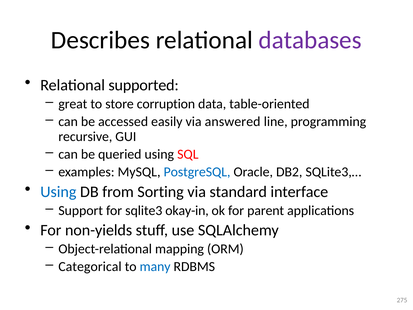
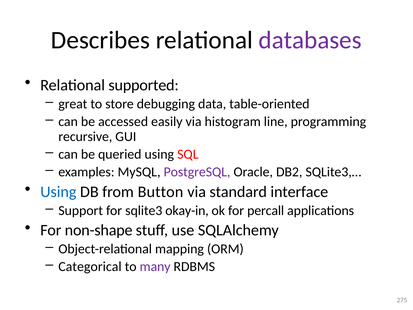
corruption: corruption -> debugging (166, 104)
answered: answered -> histogram (233, 122)
PostgreSQL colour: blue -> purple (197, 172)
Sorting: Sorting -> Button (161, 192)
parent: parent -> percall (266, 210)
non-yields: non-yields -> non-shape (99, 230)
many colour: blue -> purple (155, 267)
